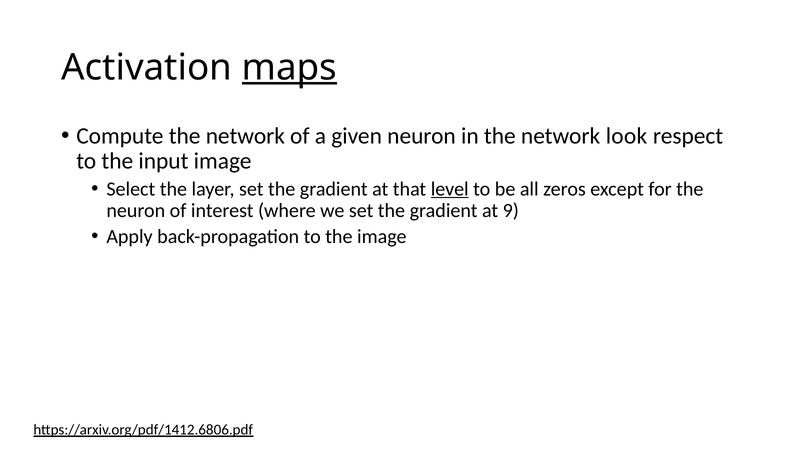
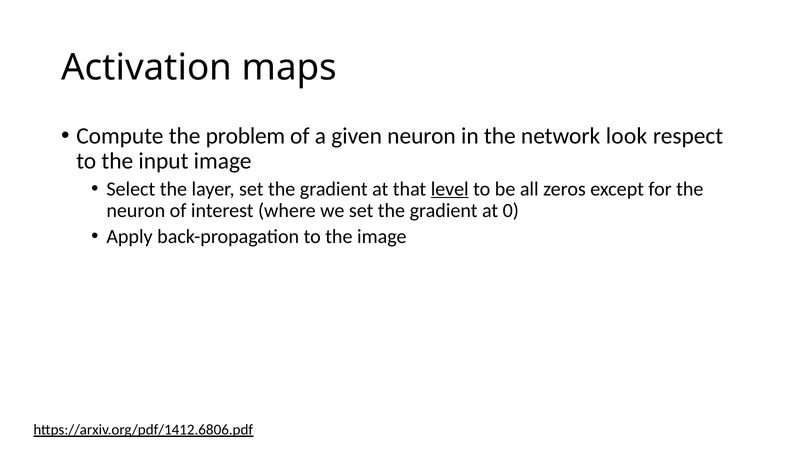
maps underline: present -> none (289, 67)
Compute the network: network -> problem (245, 136)
9: 9 -> 0 (511, 210)
